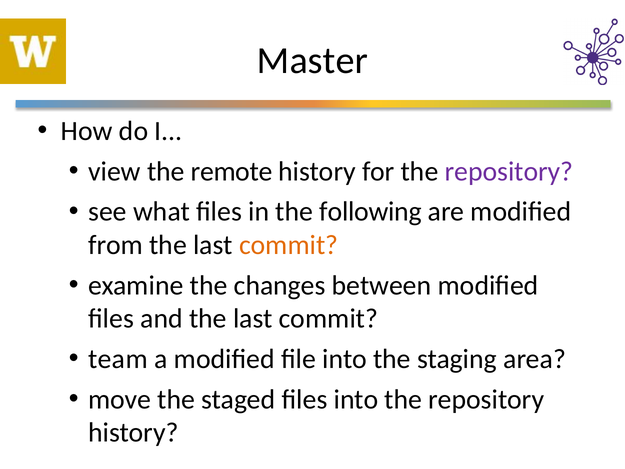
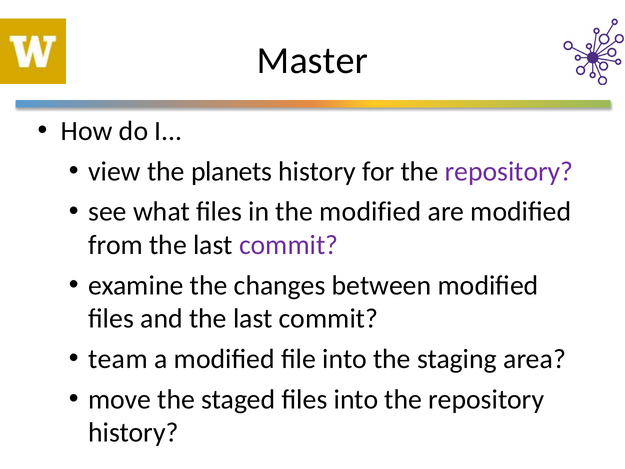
remote: remote -> planets (232, 171)
the following: following -> modified (370, 212)
commit colour: orange -> purple (289, 245)
